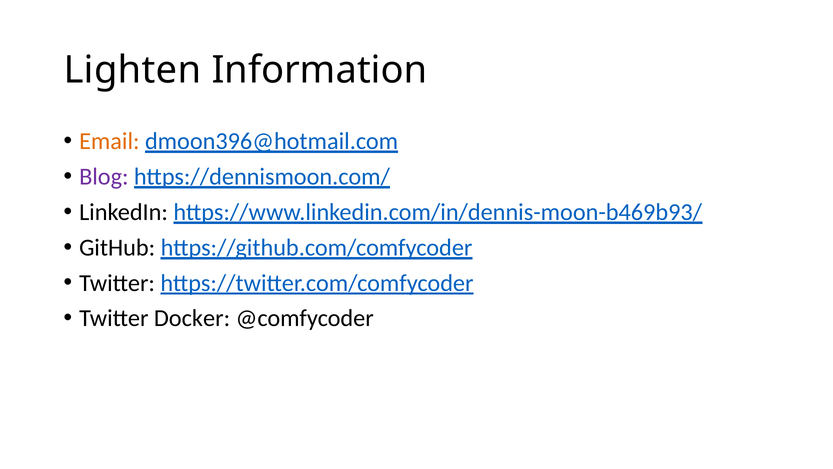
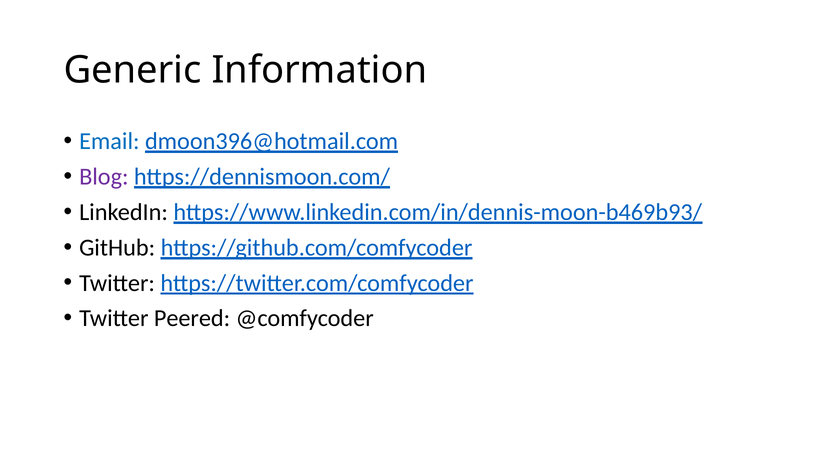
Lighten: Lighten -> Generic (133, 70)
Email colour: orange -> blue (109, 141)
Docker: Docker -> Peered (192, 318)
